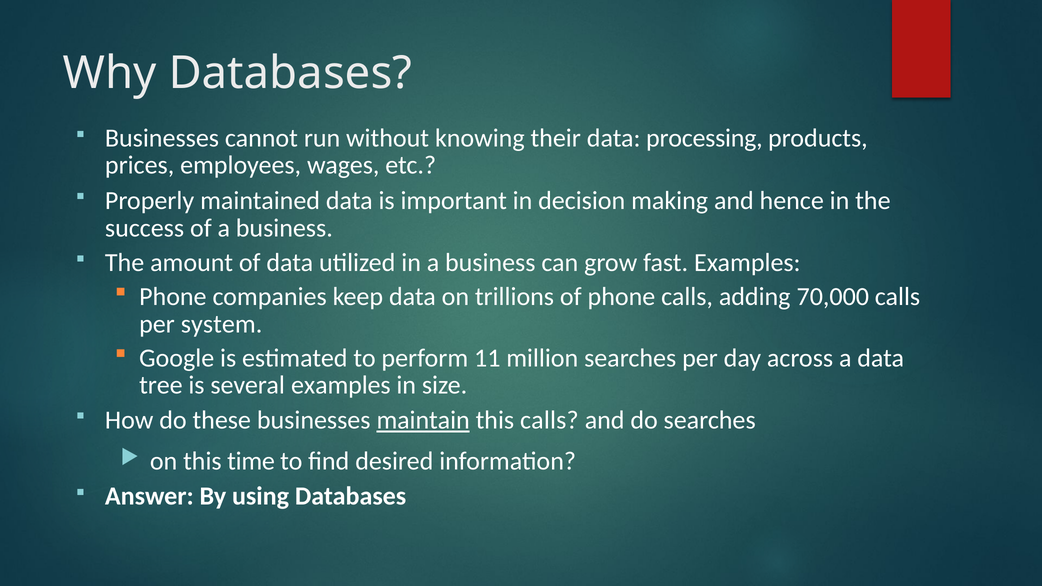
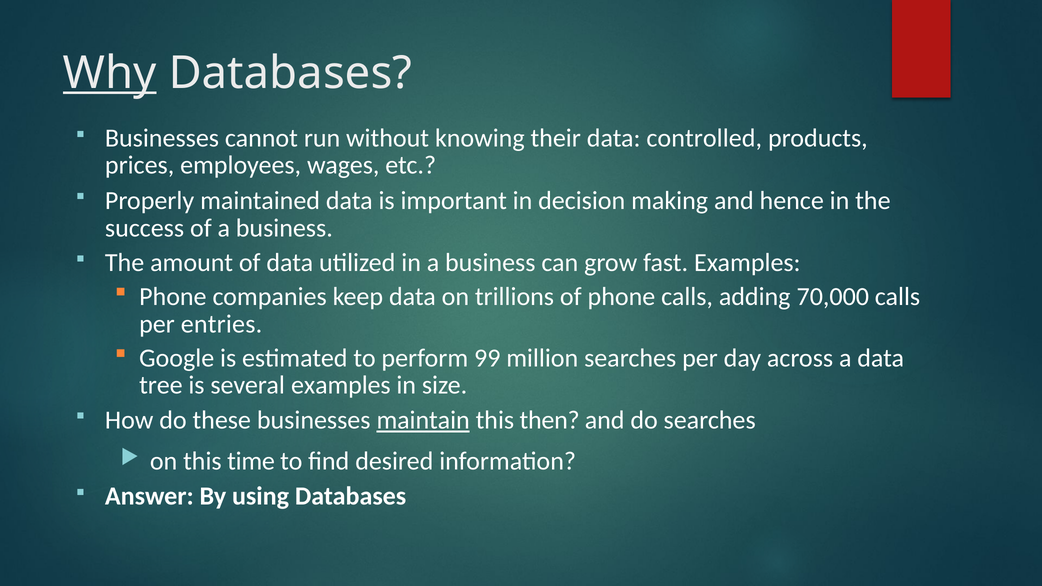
Why underline: none -> present (110, 73)
processing: processing -> controlled (704, 138)
system: system -> entries (222, 324)
11: 11 -> 99 (487, 358)
this calls: calls -> then (550, 420)
